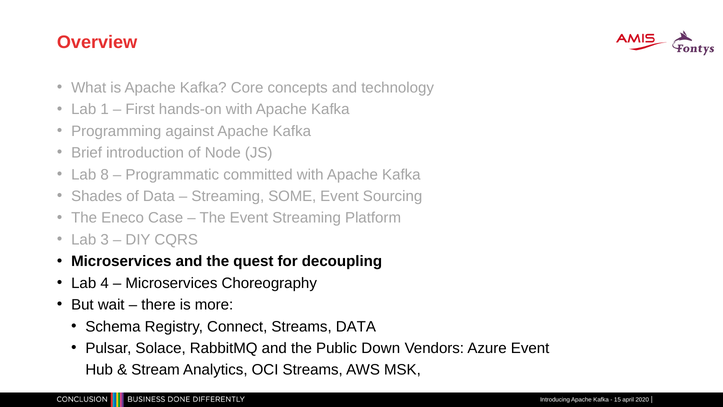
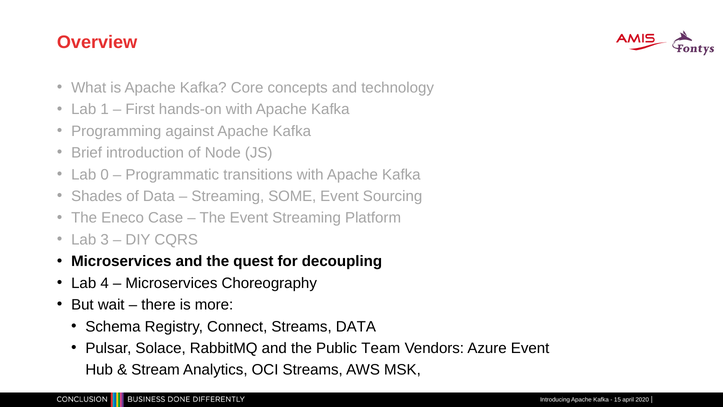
8: 8 -> 0 (105, 174)
committed: committed -> transitions (258, 174)
Down: Down -> Team (381, 348)
